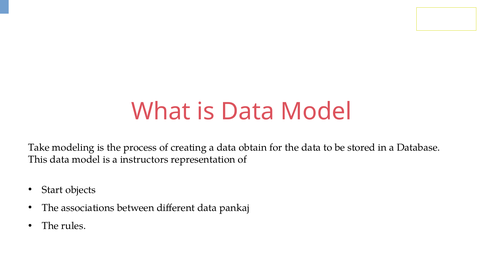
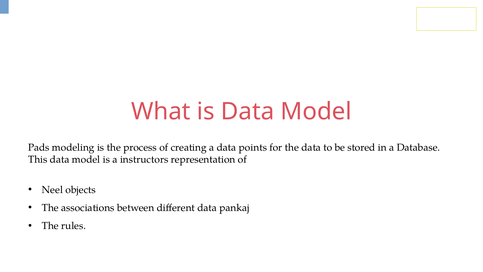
Take: Take -> Pads (39, 147)
obtain: obtain -> points (253, 147)
Start: Start -> Neel (52, 189)
